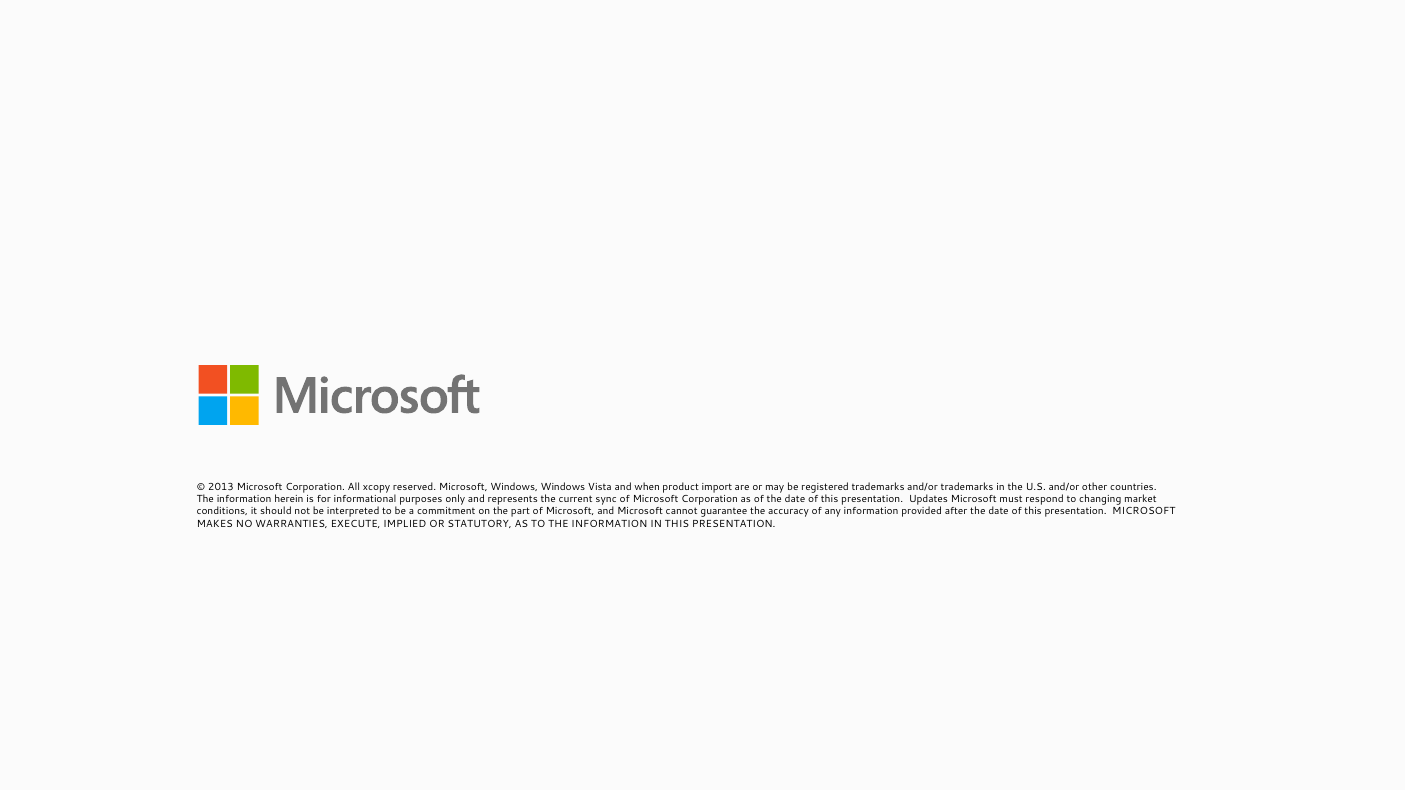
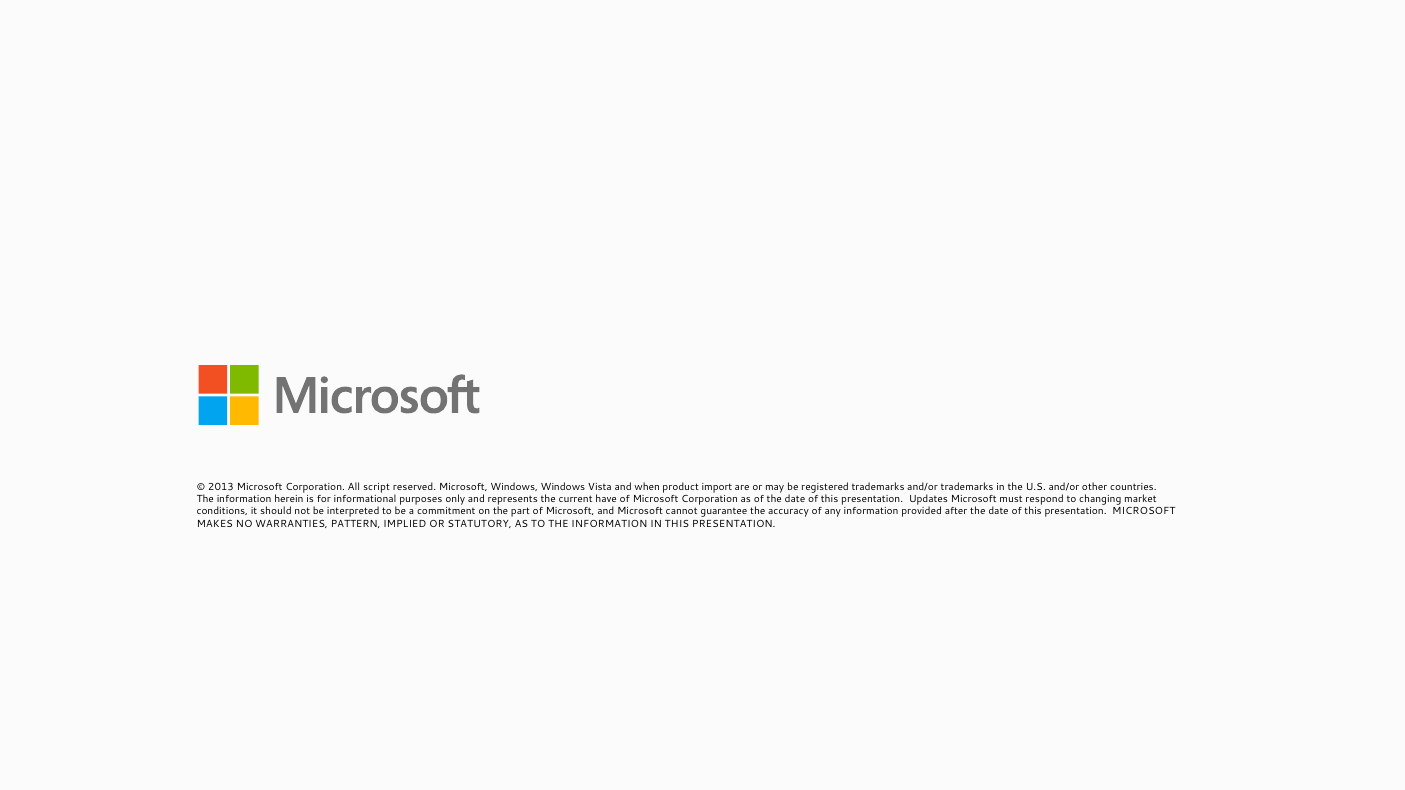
xcopy: xcopy -> script (377, 487)
sync: sync -> have (606, 499)
EXECUTE: EXECUTE -> PATTERN (356, 524)
